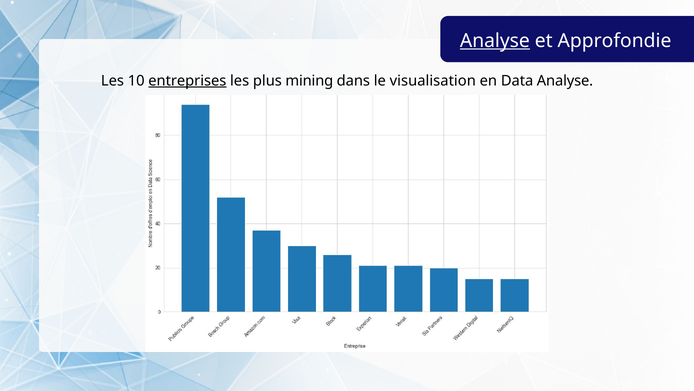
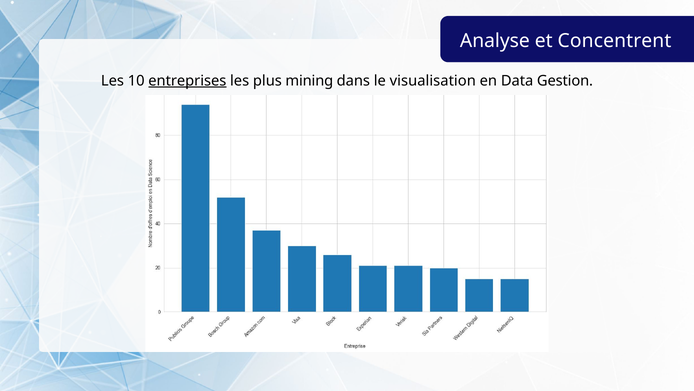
Analyse underline: present -> none (495, 41)
Approfondie: Approfondie -> Concentrent (614, 41)
Data Analyse: Analyse -> Gestion (565, 81)
